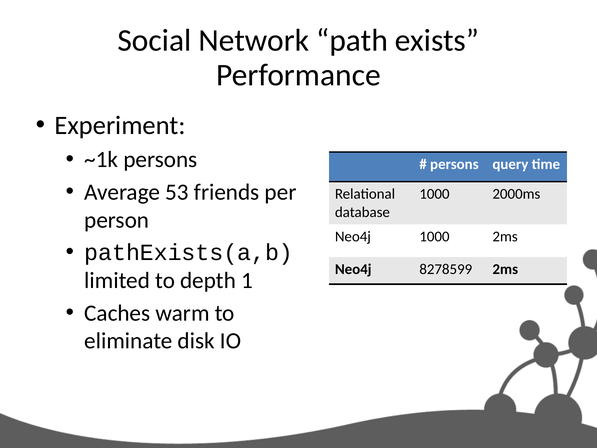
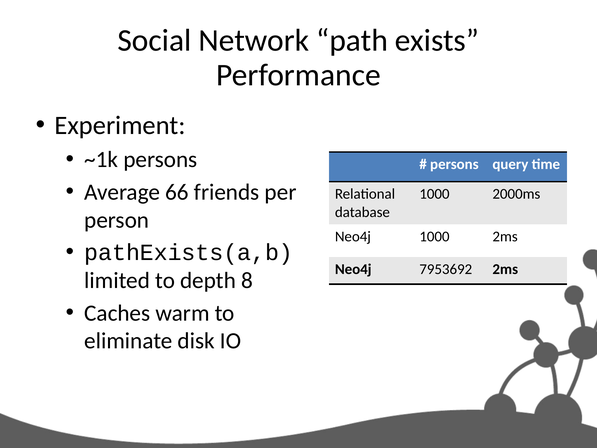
53: 53 -> 66 (177, 192)
8278599: 8278599 -> 7953692 (446, 269)
1: 1 -> 8 (247, 280)
